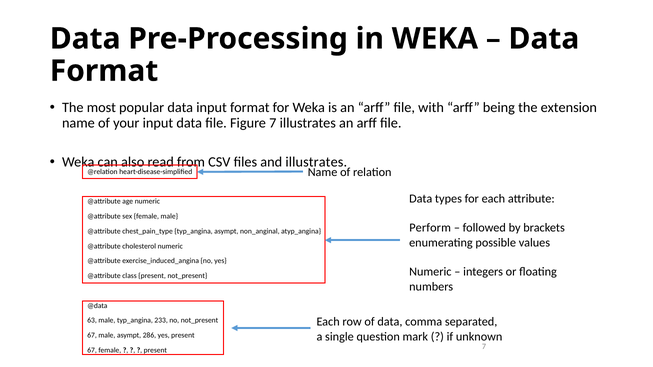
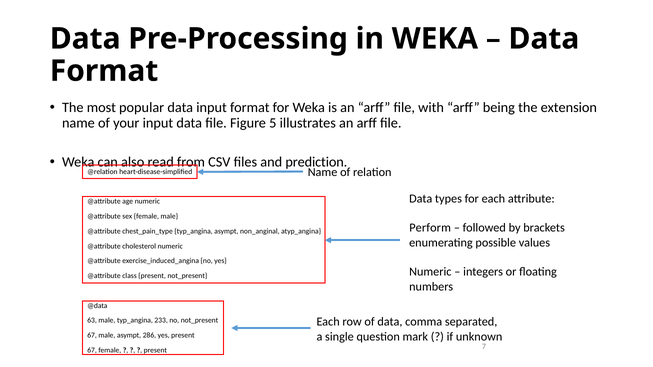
Figure 7: 7 -> 5 (273, 123)
and illustrates: illustrates -> prediction (316, 162)
